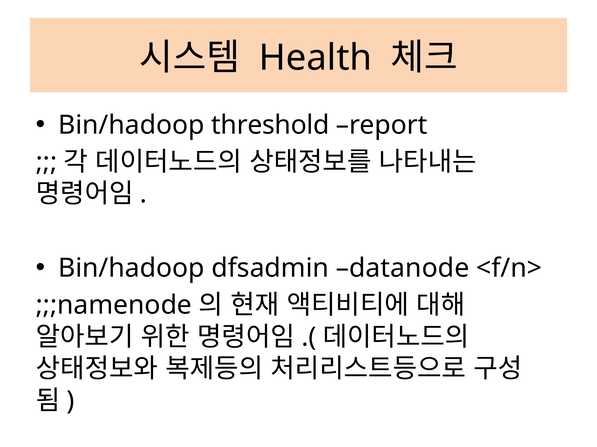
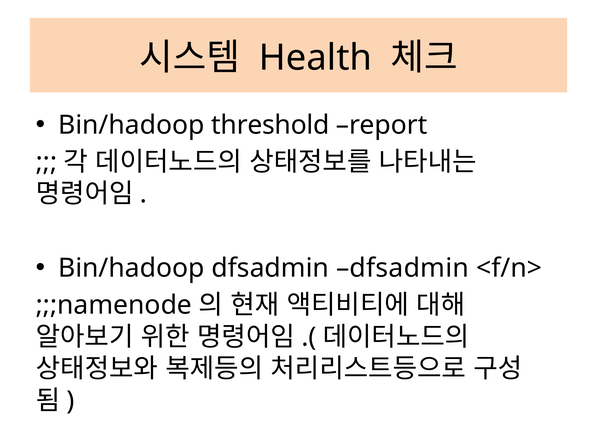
dfsadmin datanode: datanode -> dfsadmin (403, 269)
